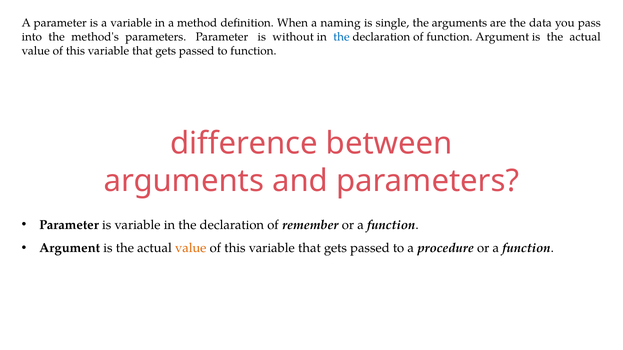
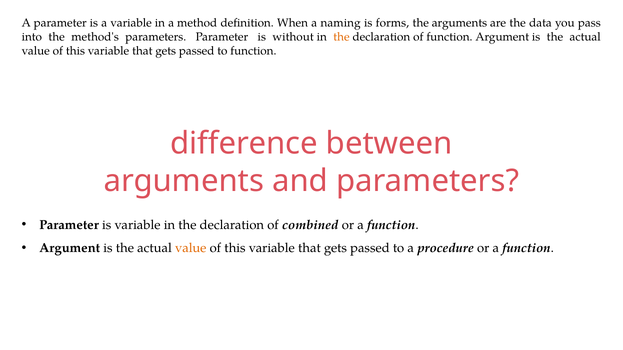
single: single -> forms (392, 23)
the colour: blue -> orange (341, 37)
remember: remember -> combined (310, 225)
